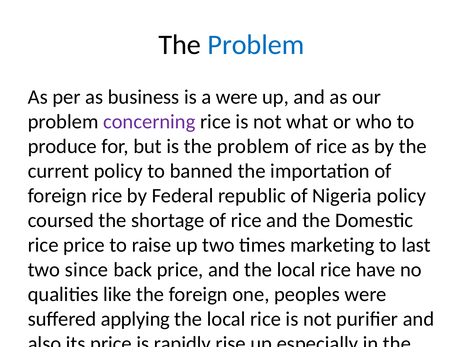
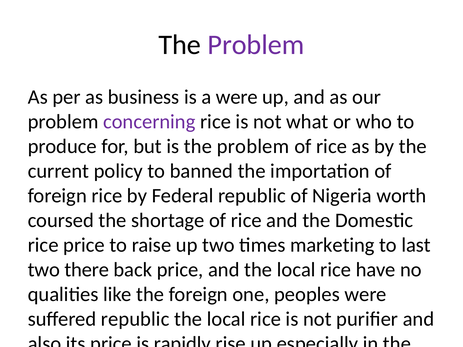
Problem colour: blue -> purple (256, 45)
Nigeria policy: policy -> worth (401, 196)
since: since -> there (87, 270)
suffered applying: applying -> republic (135, 319)
